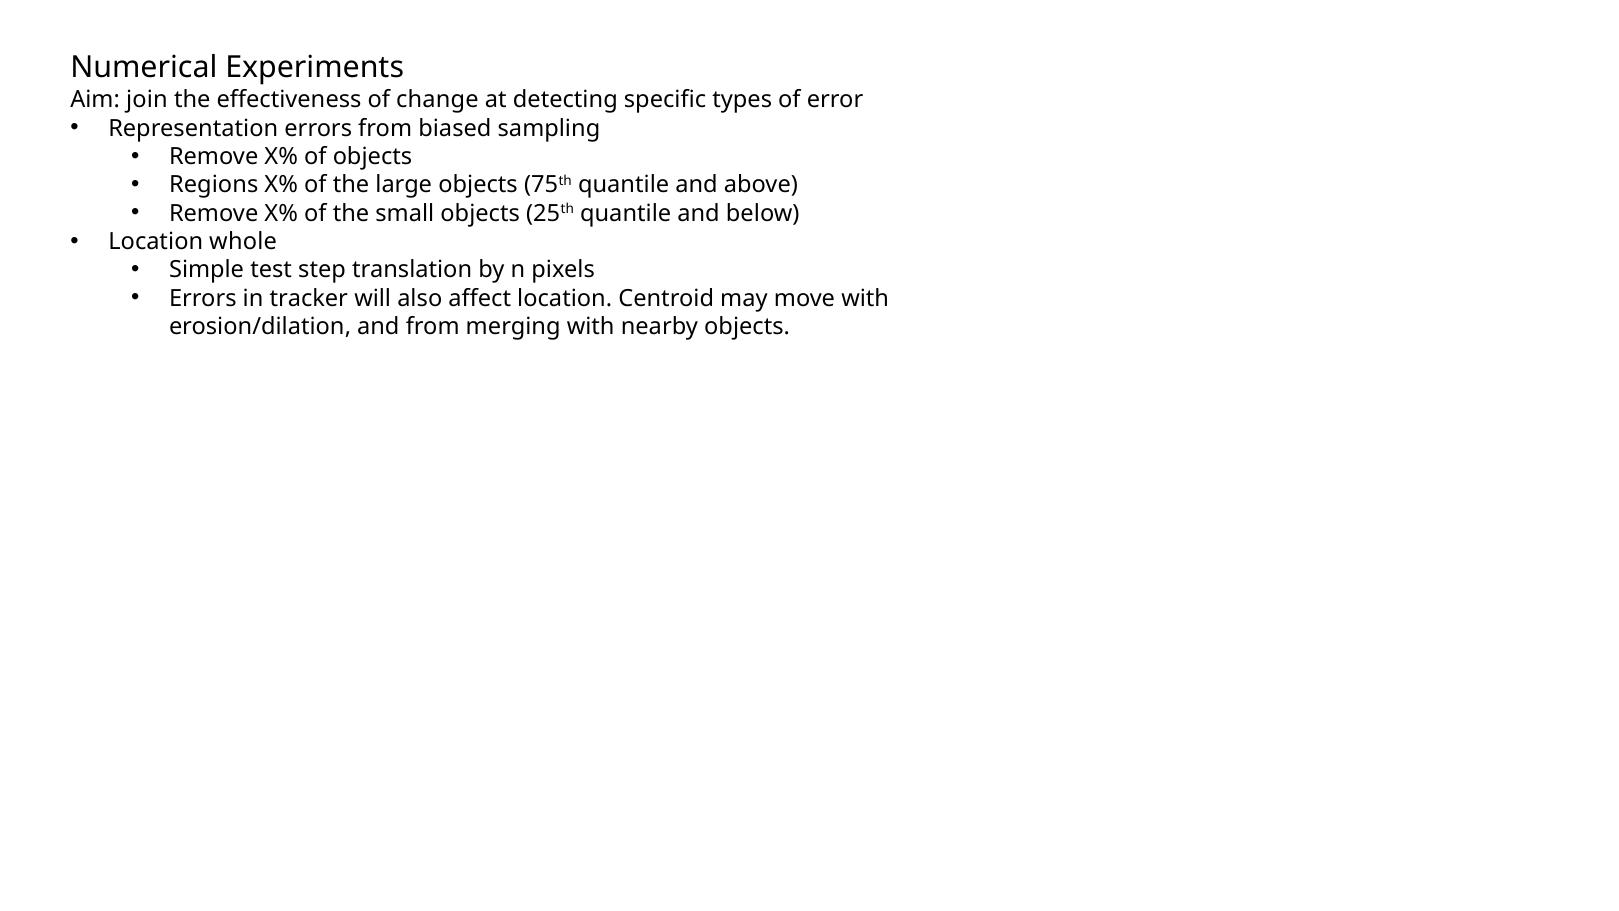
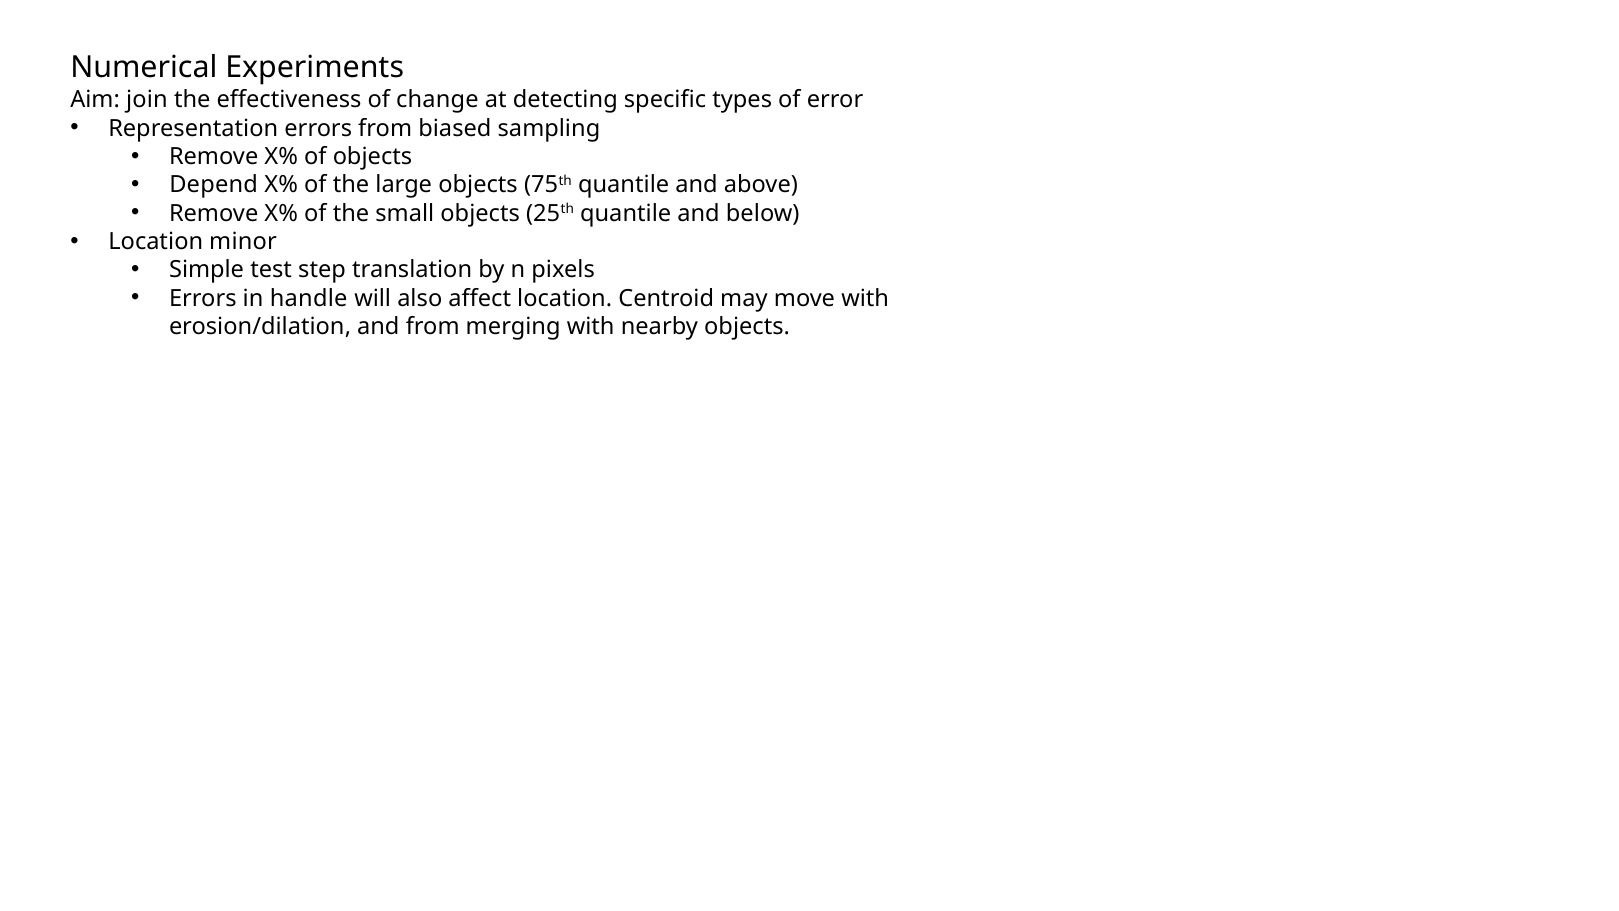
Regions: Regions -> Depend (214, 185)
whole: whole -> minor (243, 242)
tracker: tracker -> handle (309, 298)
